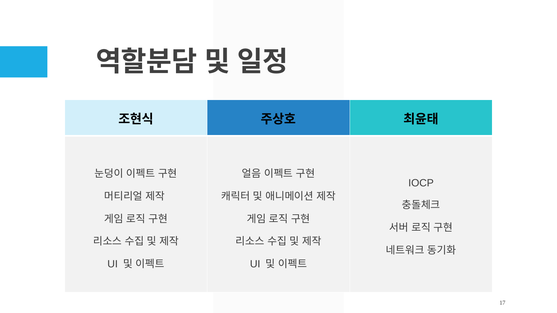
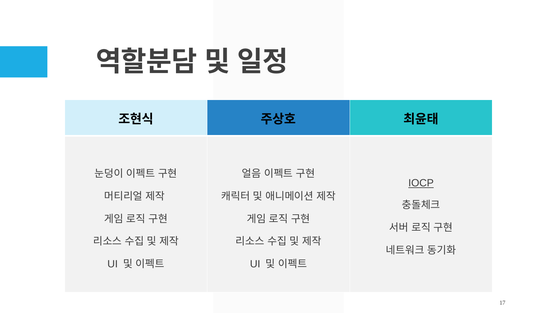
IOCP underline: none -> present (421, 183)
